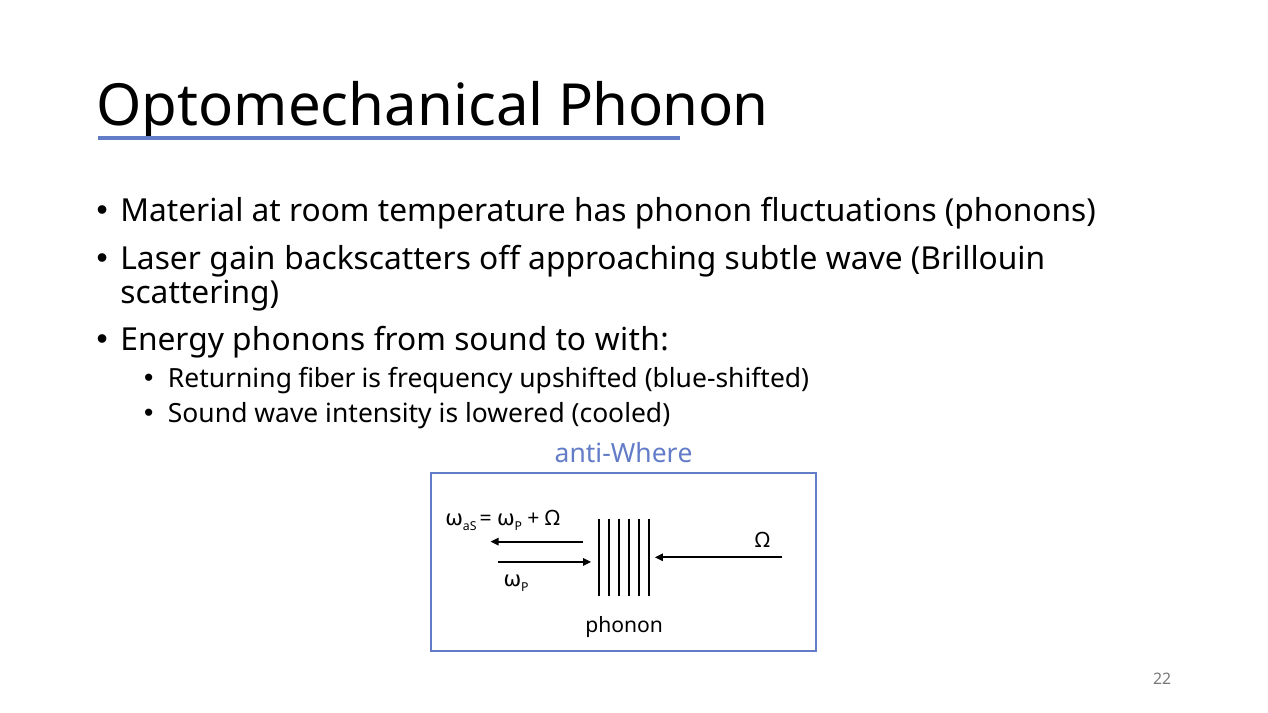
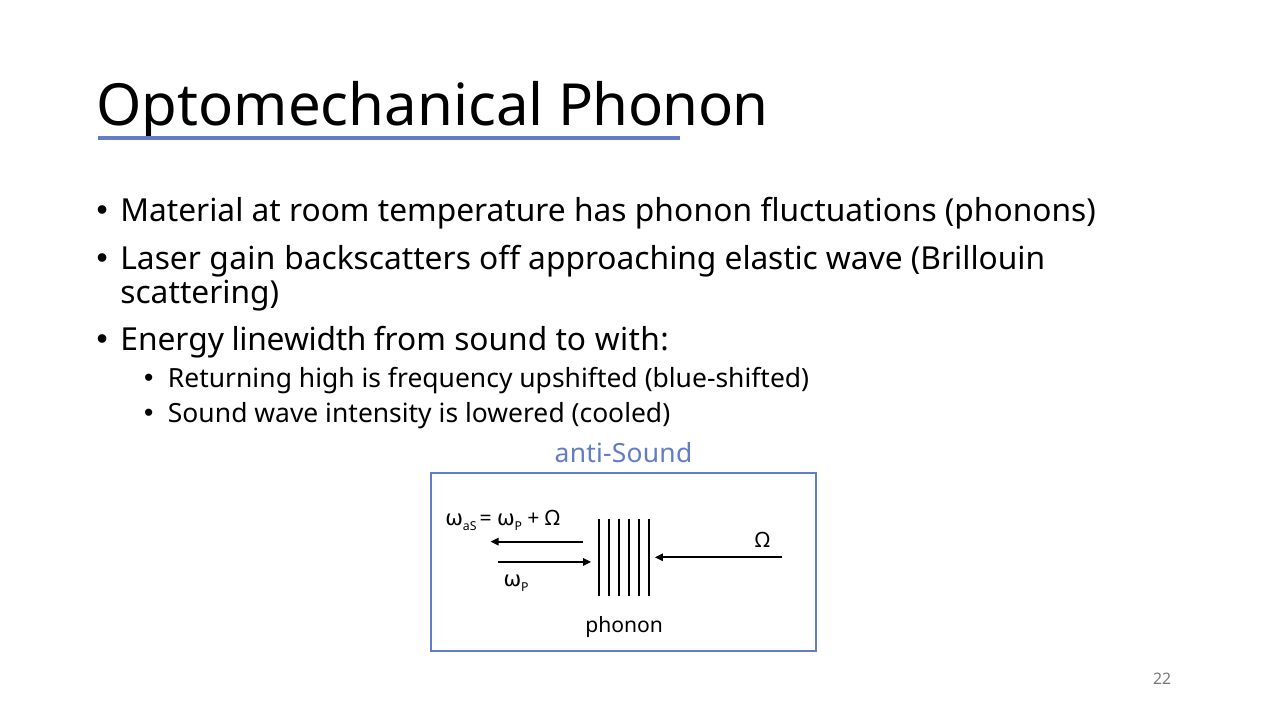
subtle: subtle -> elastic (771, 259)
Energy phonons: phonons -> linewidth (299, 341)
fiber: fiber -> high (327, 379)
anti-Where: anti-Where -> anti-Sound (624, 453)
